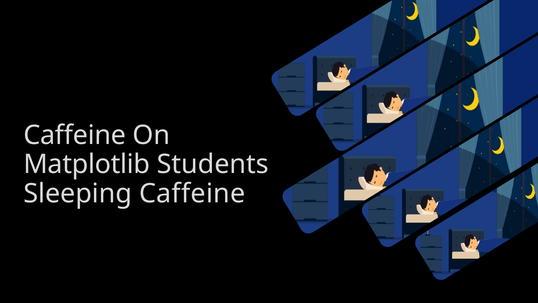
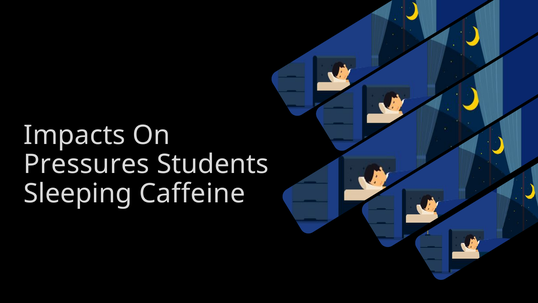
Caffeine: Caffeine -> Impacts (74, 135)
Matplotlib: Matplotlib -> Pressures (86, 164)
